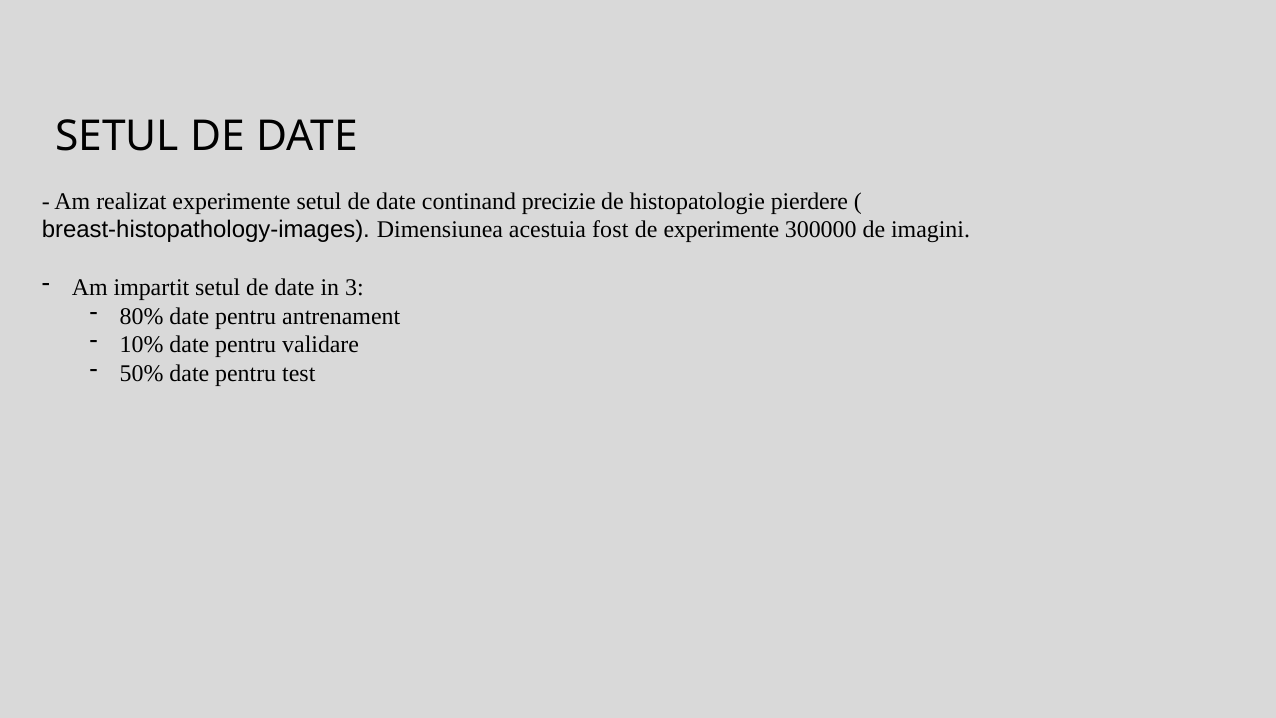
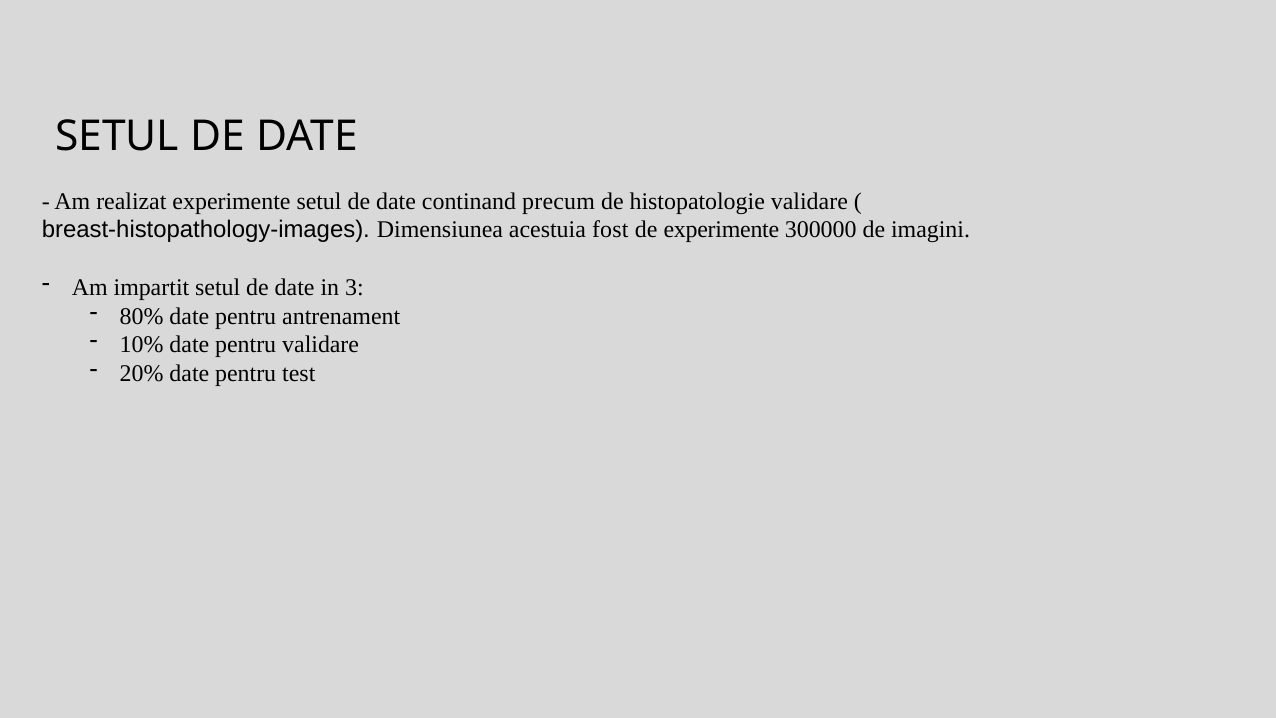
precizie: precizie -> precum (559, 201)
histopatologie pierdere: pierdere -> validare (809, 201)
50%: 50% -> 20% (142, 374)
